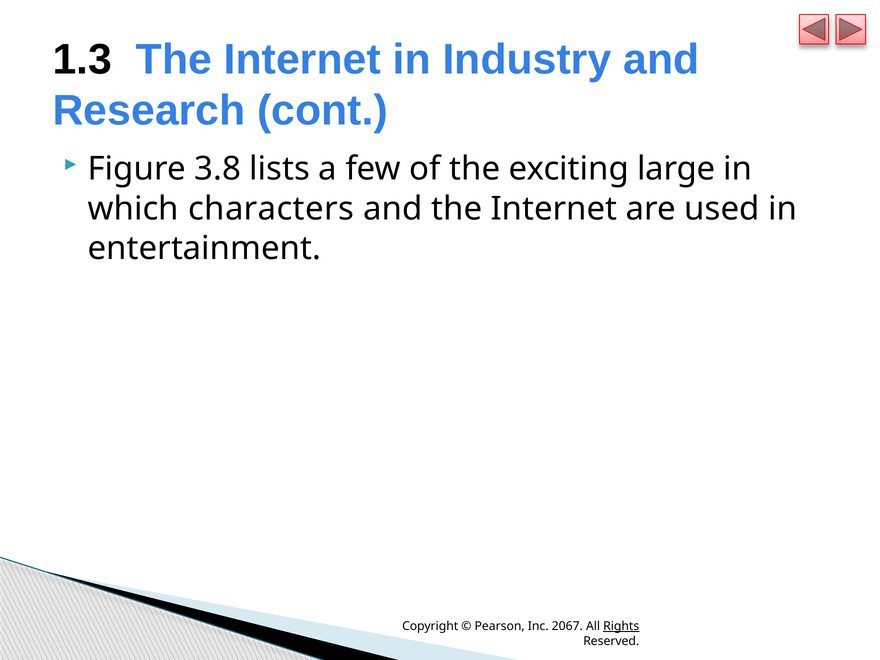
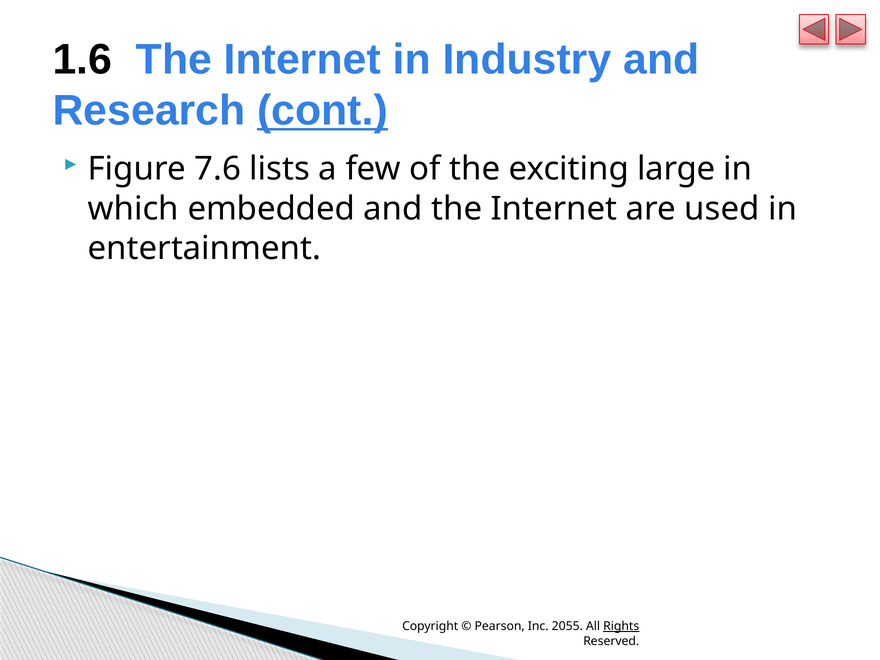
1.3: 1.3 -> 1.6 (82, 59)
cont underline: none -> present (323, 111)
3.8: 3.8 -> 7.6 (218, 169)
characters: characters -> embedded (271, 209)
2067: 2067 -> 2055 (567, 626)
